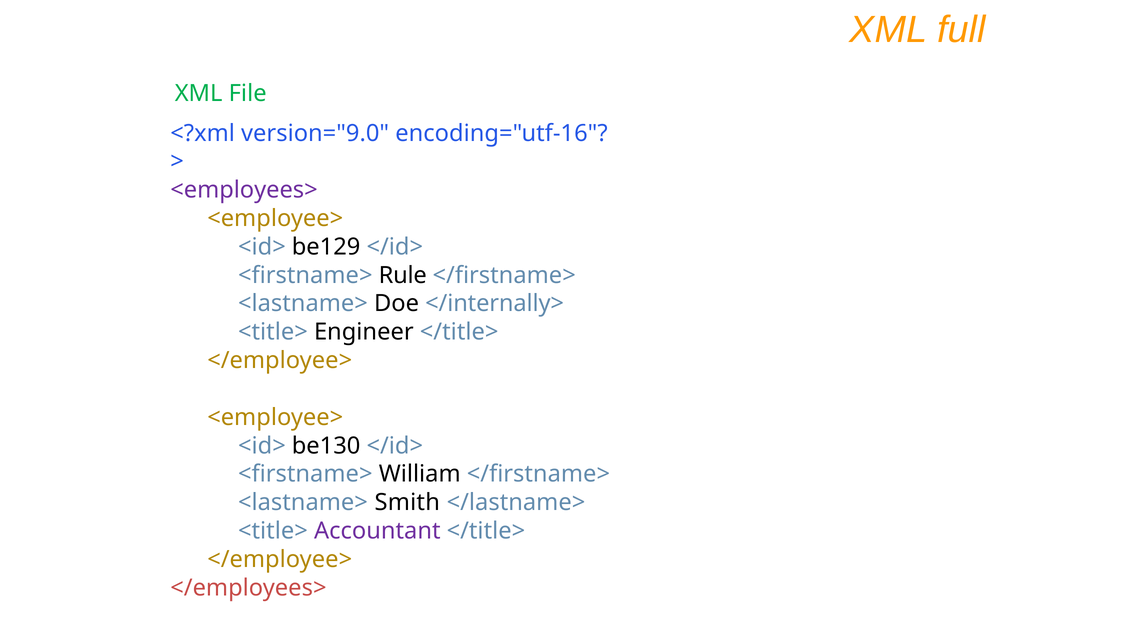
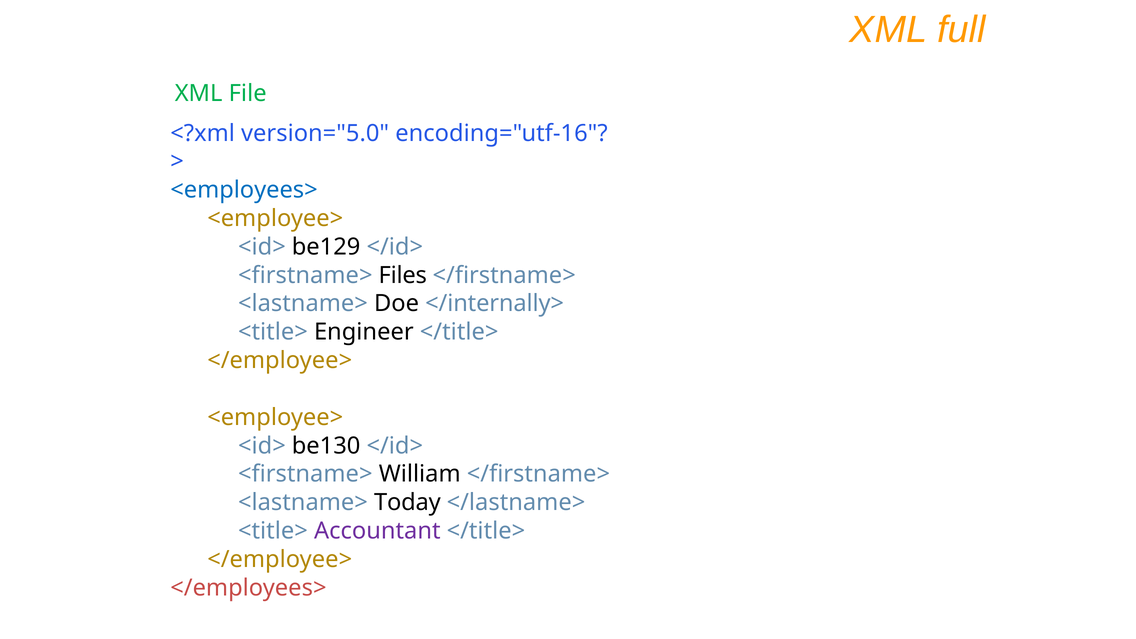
version="9.0: version="9.0 -> version="5.0 (315, 133)
<employees> colour: purple -> blue (244, 190)
Rule: Rule -> Files (403, 275)
Smith: Smith -> Today (407, 503)
